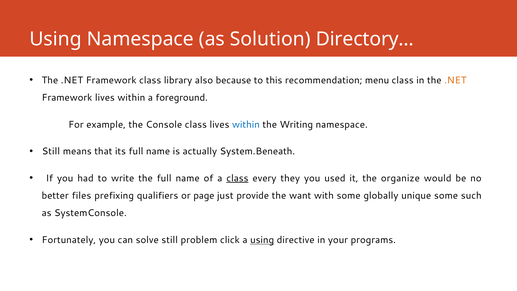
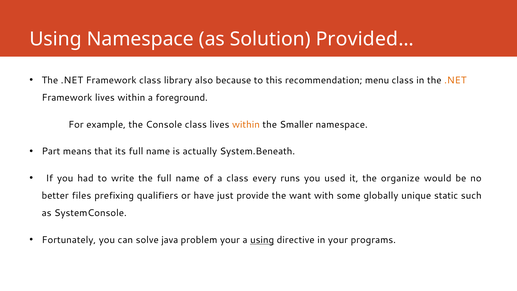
Directory…: Directory… -> Provided… (365, 39)
within colour: blue -> orange (246, 124)
Writing: Writing -> Smaller (296, 124)
Still: Still -> Part (51, 151)
class underline: present -> none (237, 178)
they: they -> runs (290, 178)
page: page -> have (204, 196)
unique some: some -> static (446, 196)
solve still: still -> java (170, 240)
problem click: click -> your (230, 240)
